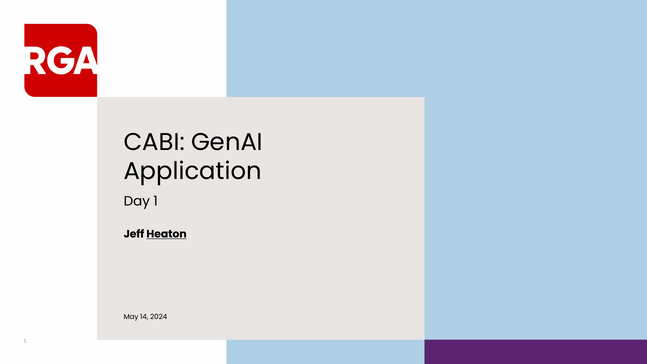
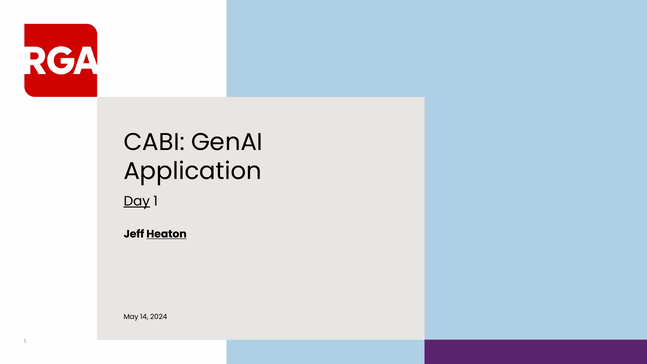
Day underline: none -> present (137, 201)
